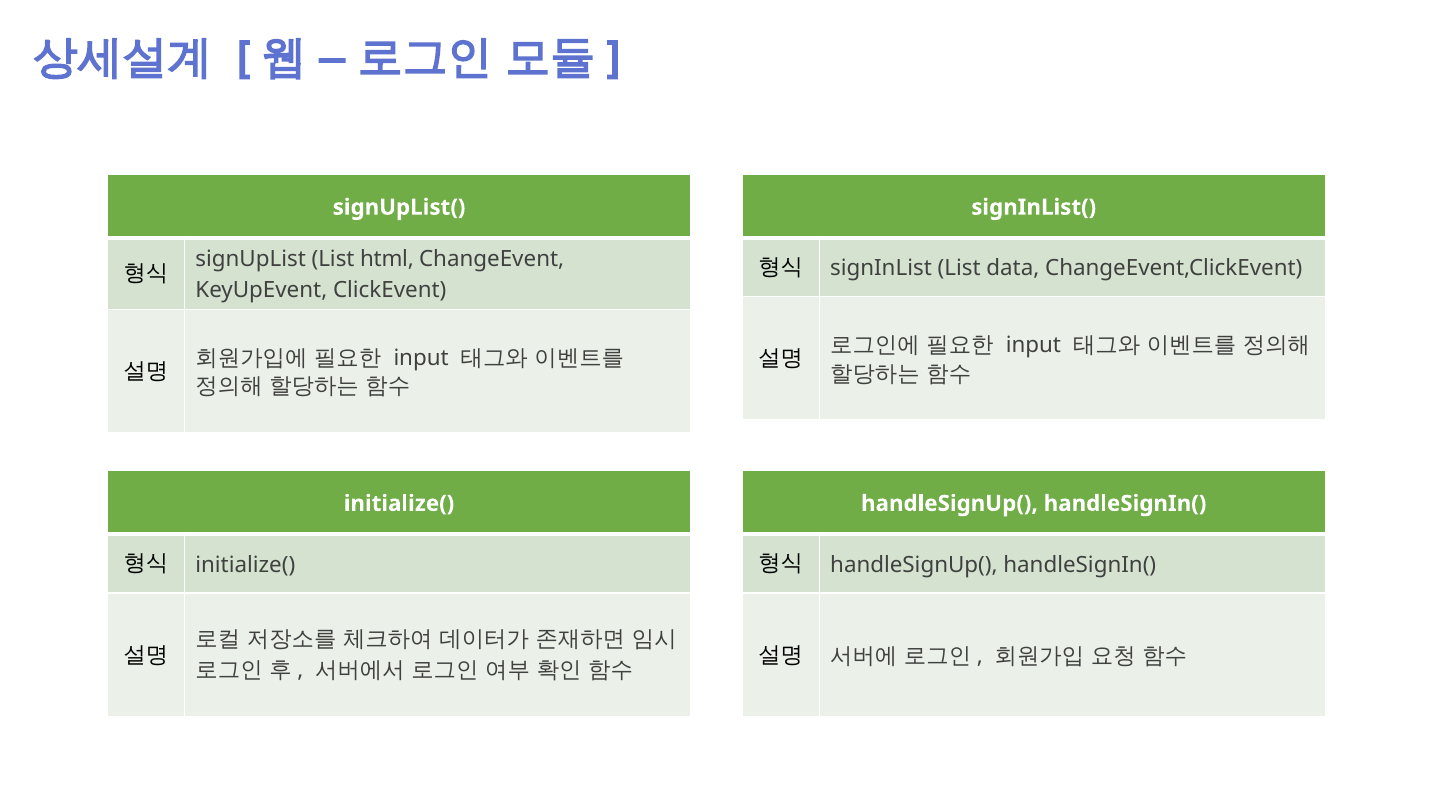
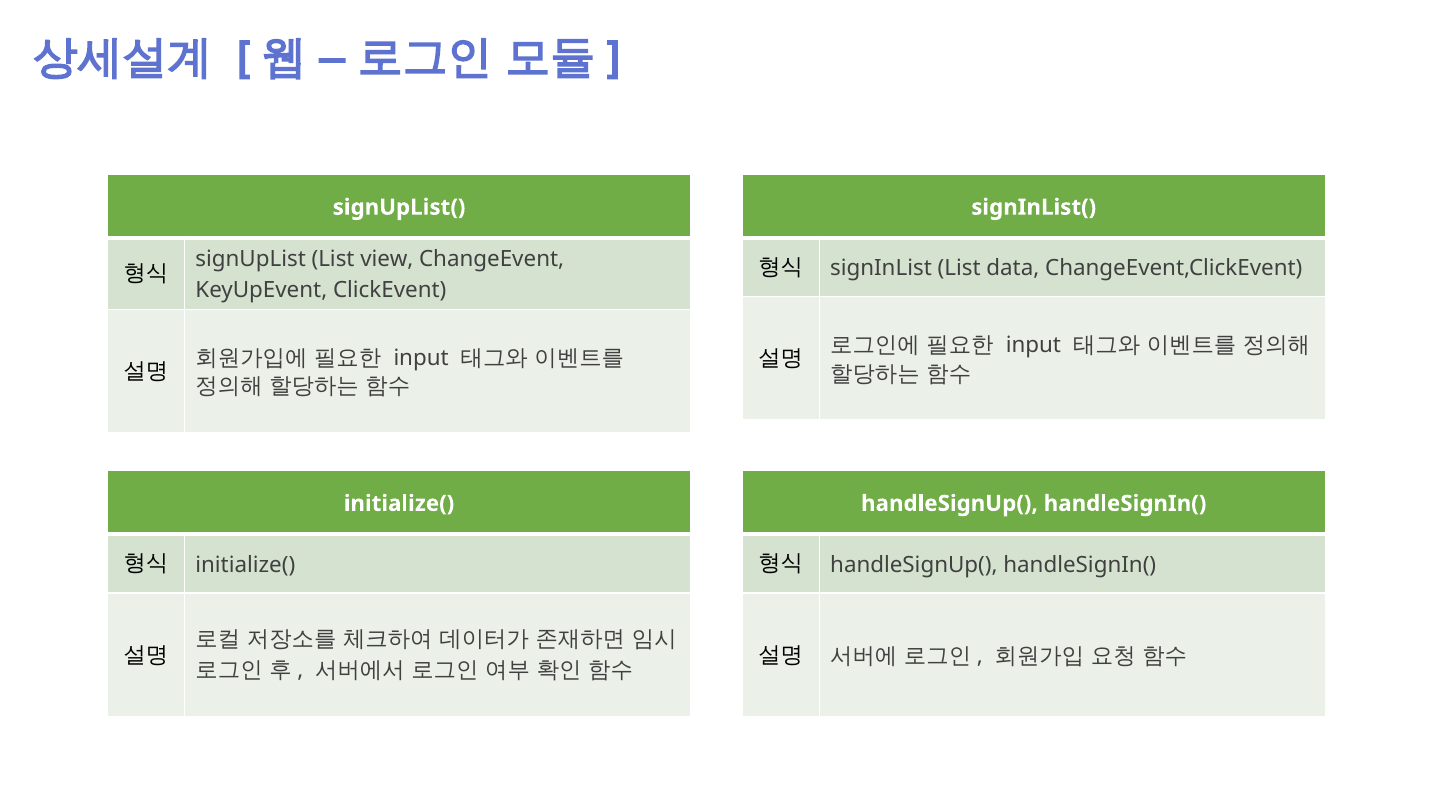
html: html -> view (387, 260)
